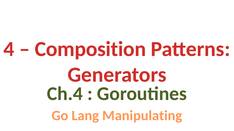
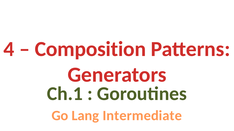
Ch.4: Ch.4 -> Ch.1 (65, 94)
Manipulating: Manipulating -> Intermediate (142, 116)
